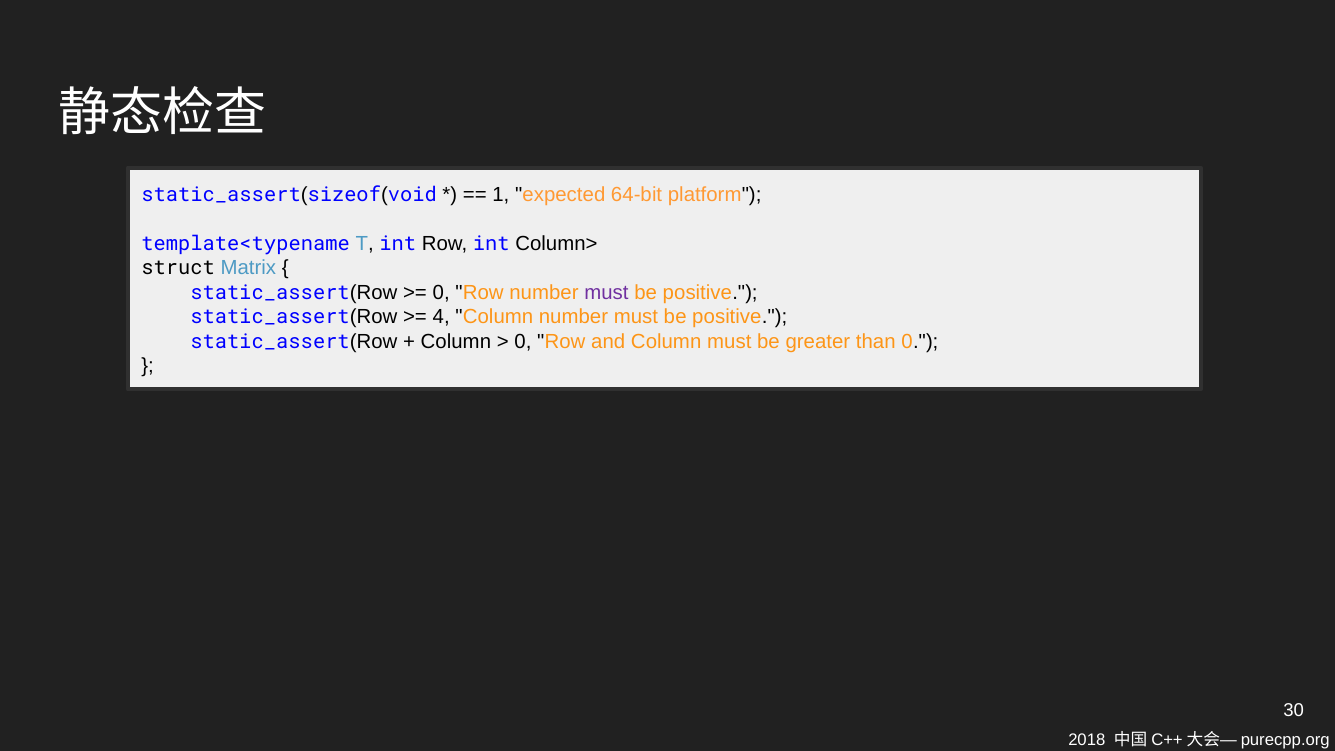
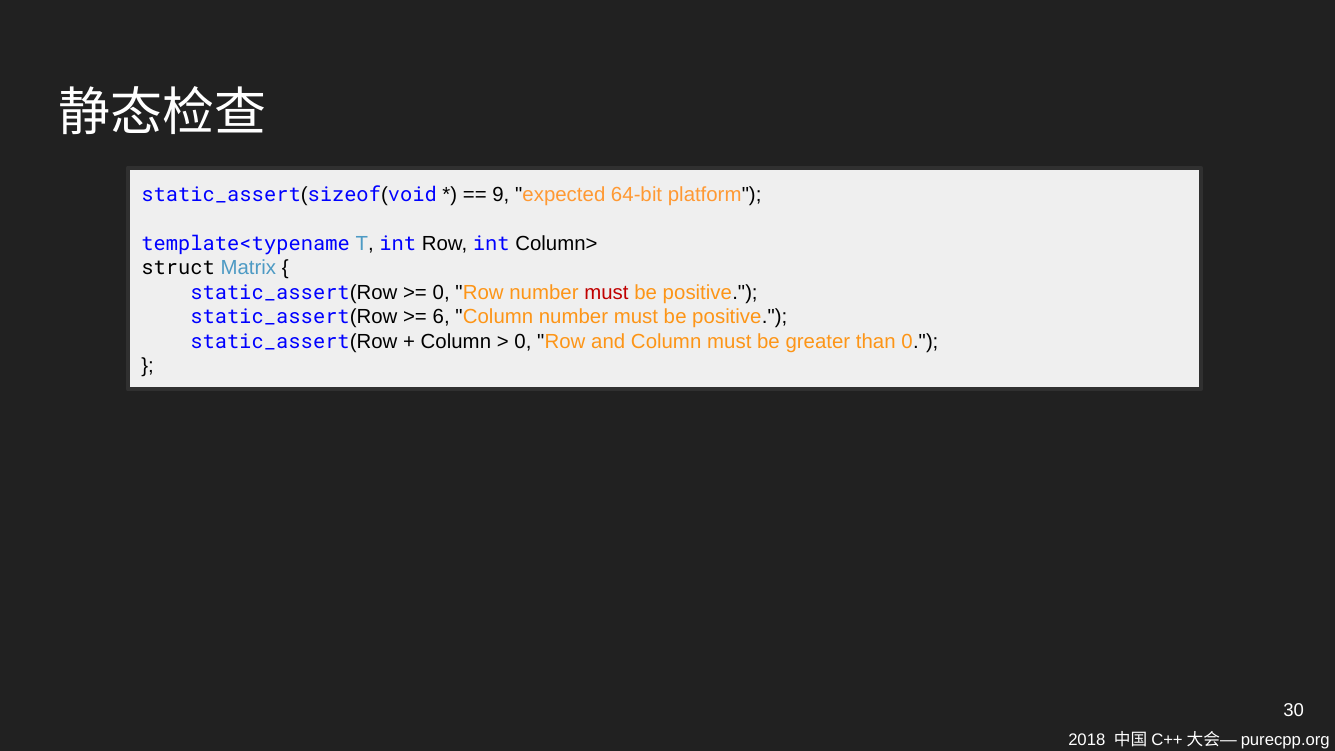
1: 1 -> 9 (501, 195)
must colour: purple -> red (606, 293)
4: 4 -> 6 (441, 317)
